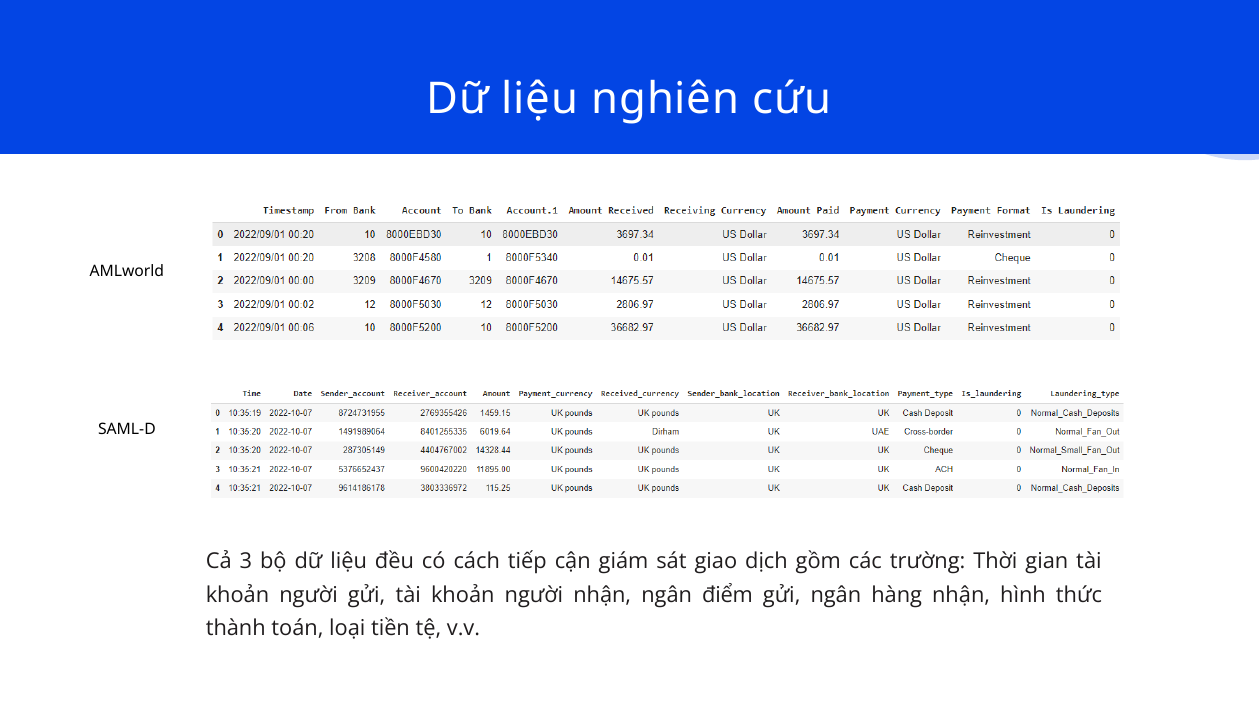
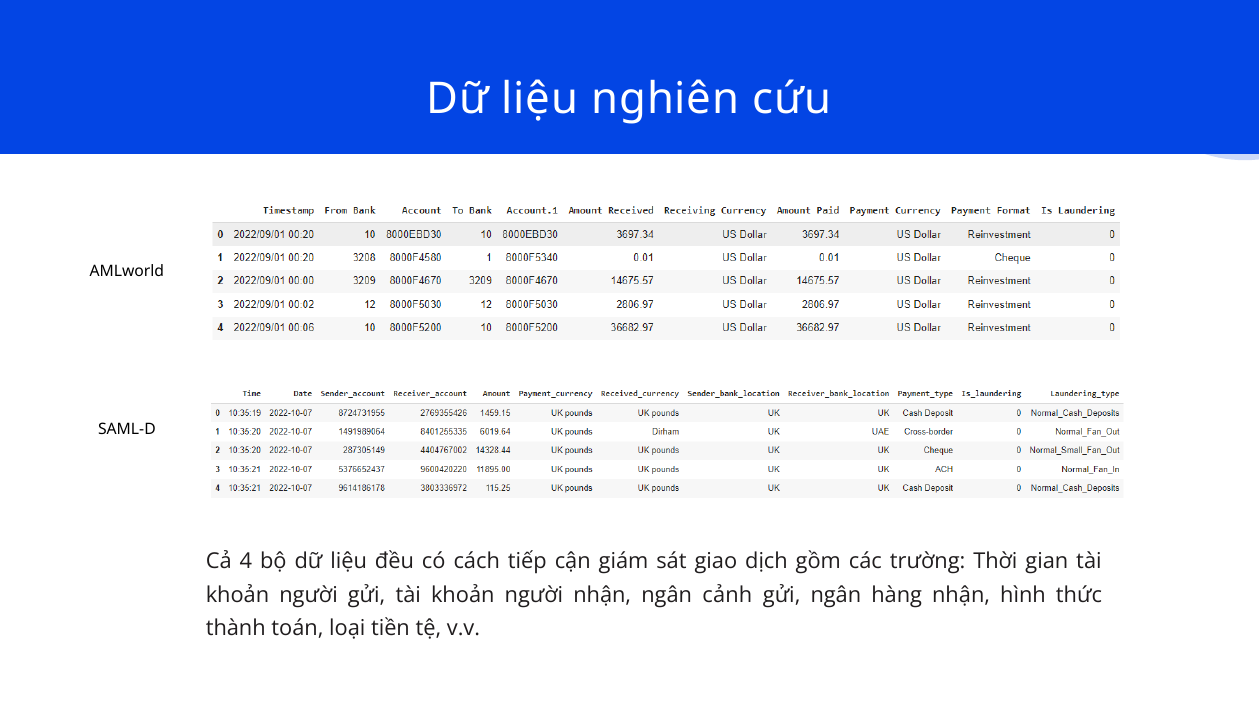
3: 3 -> 4 (246, 561)
điểm: điểm -> cảnh (727, 595)
